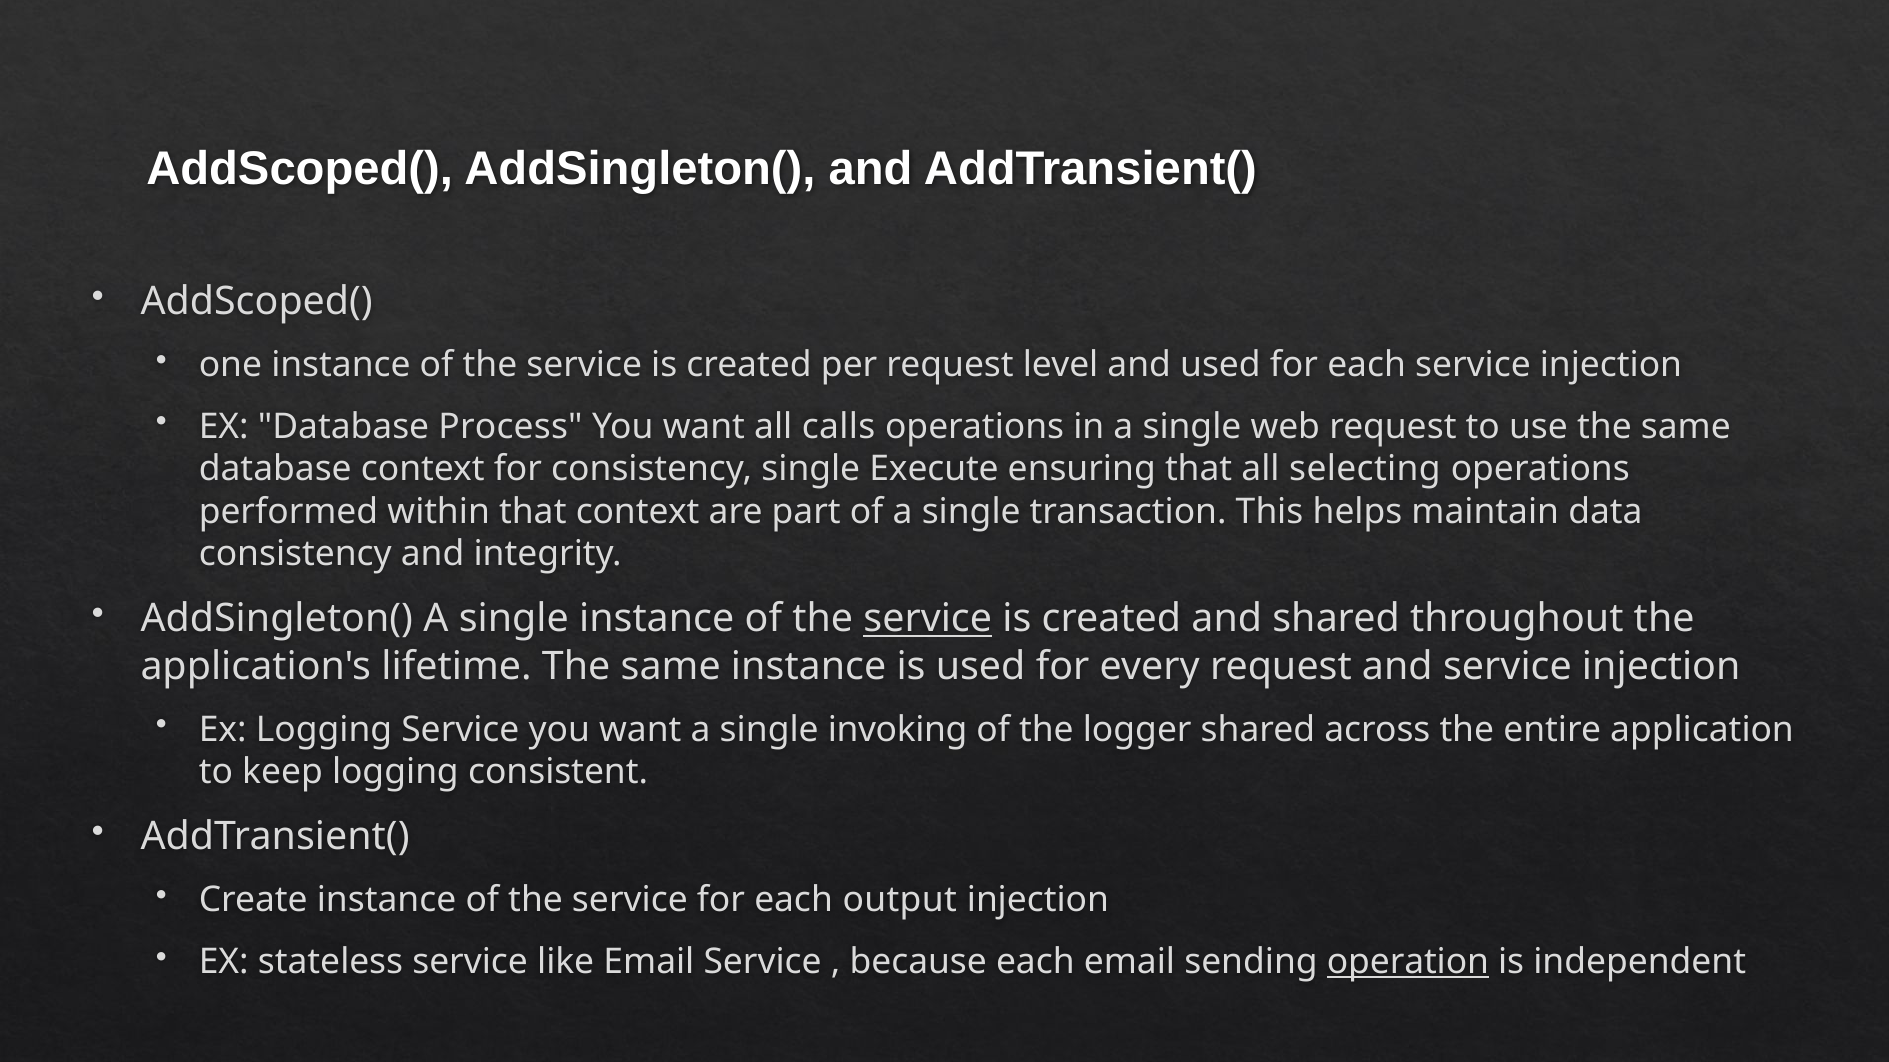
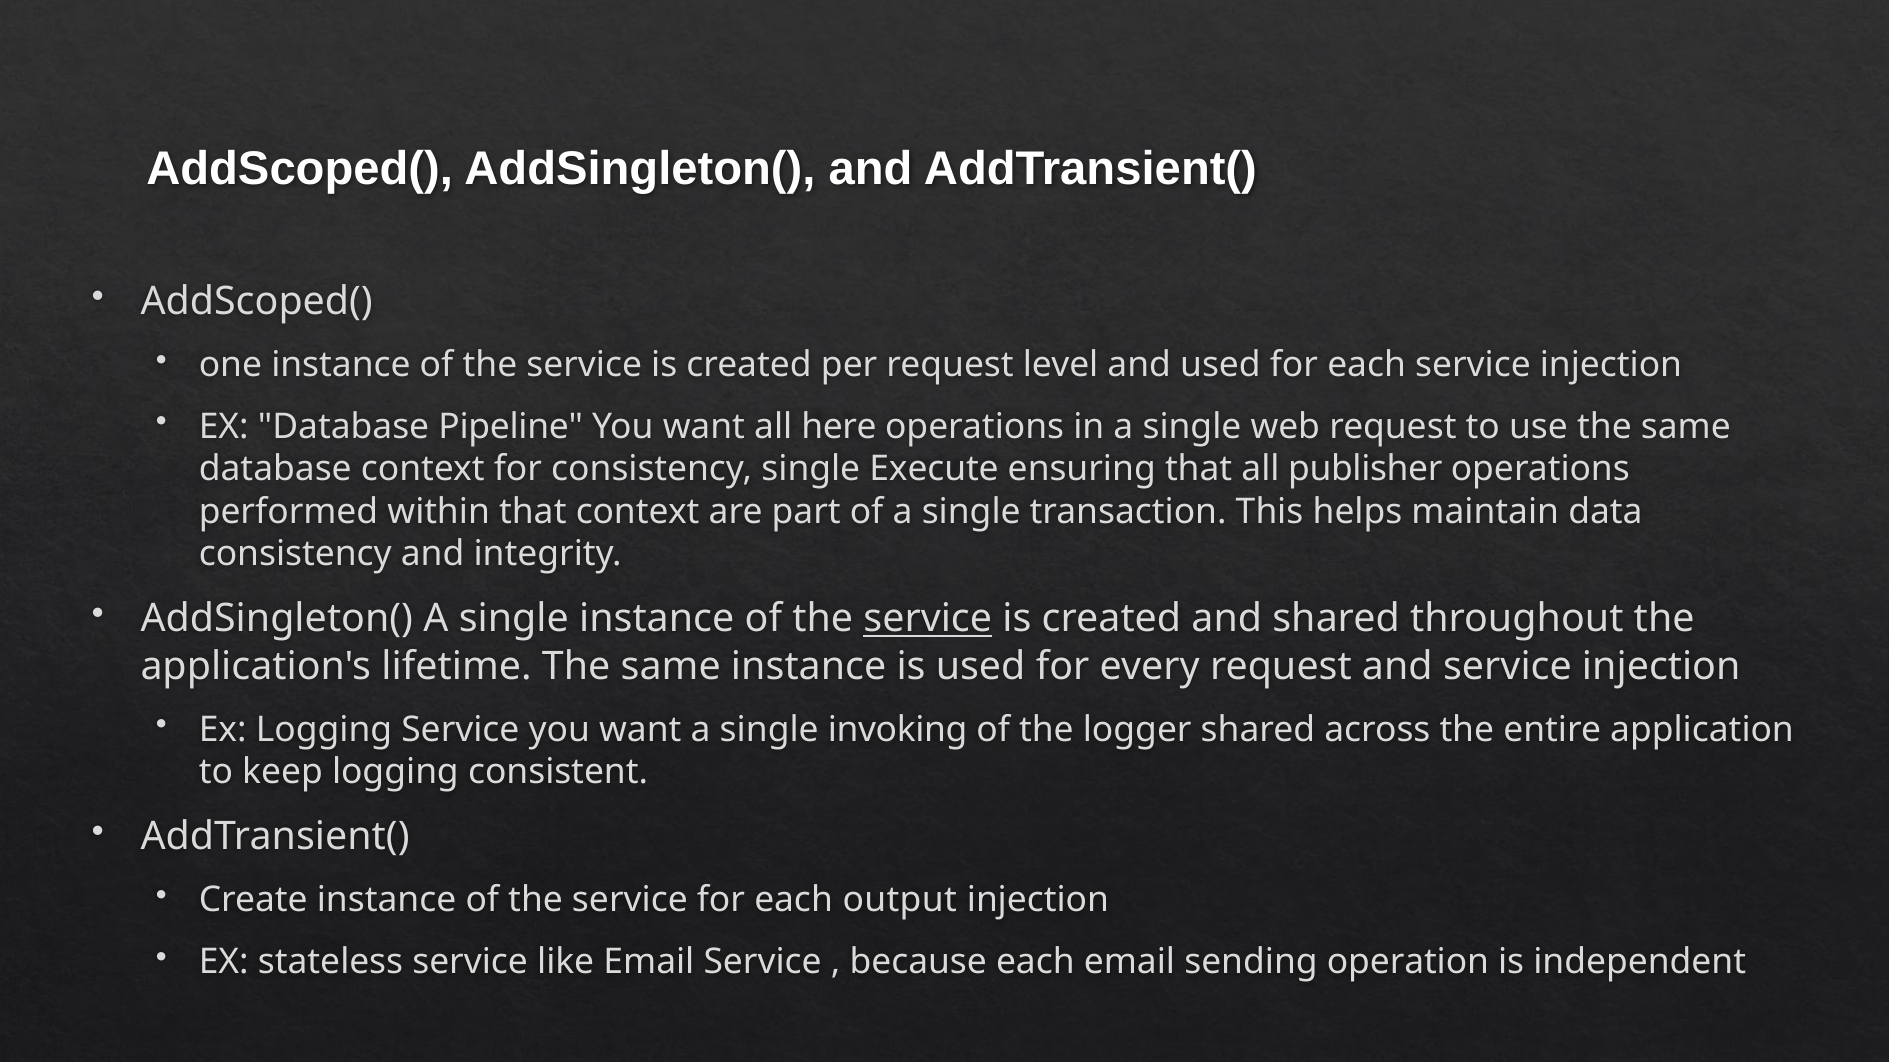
Process: Process -> Pipeline (511, 427)
calls: calls -> here (839, 427)
selecting: selecting -> publisher (1365, 469)
operation underline: present -> none (1408, 962)
